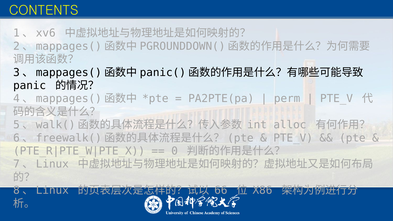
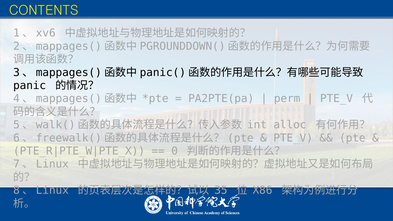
66: 66 -> 35 (221, 190)
